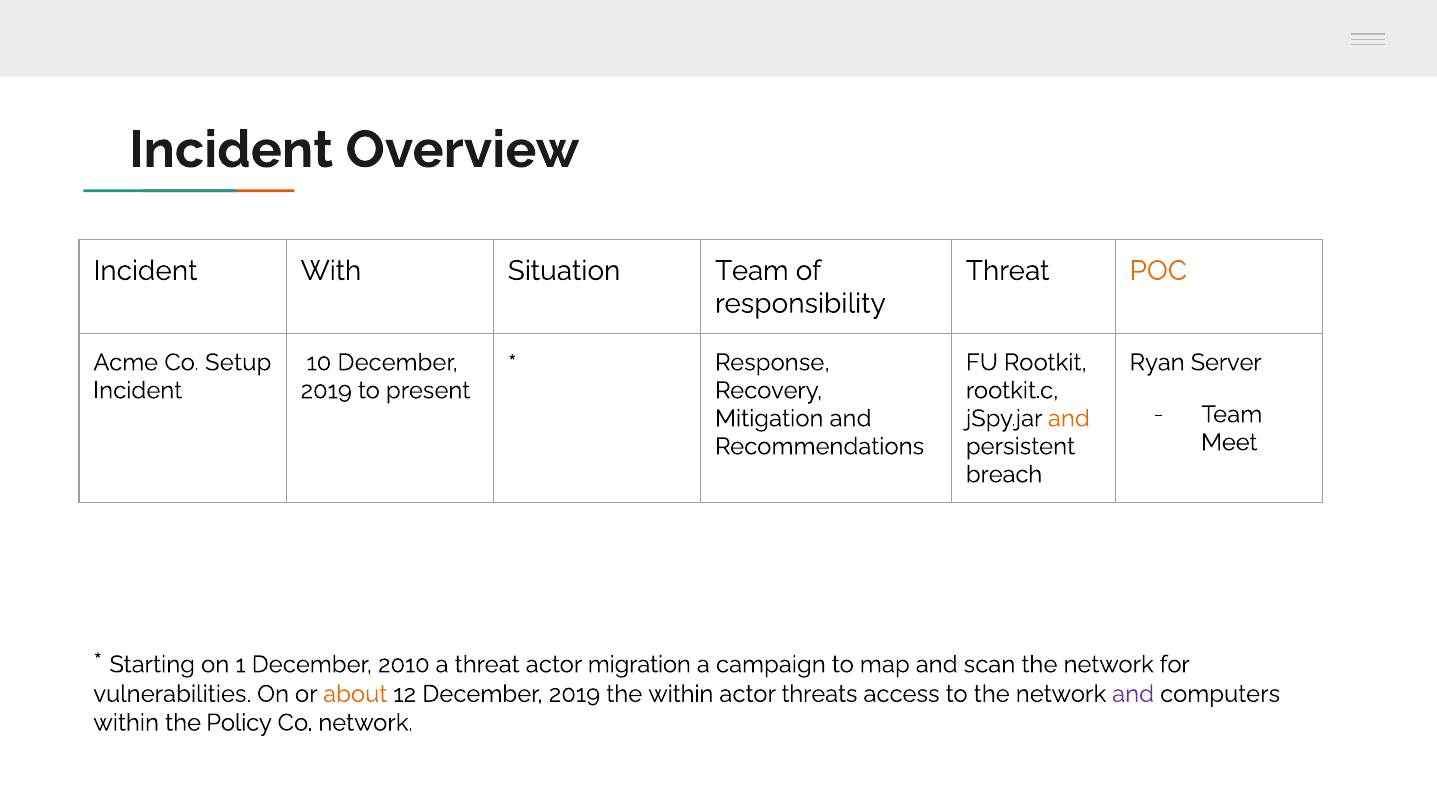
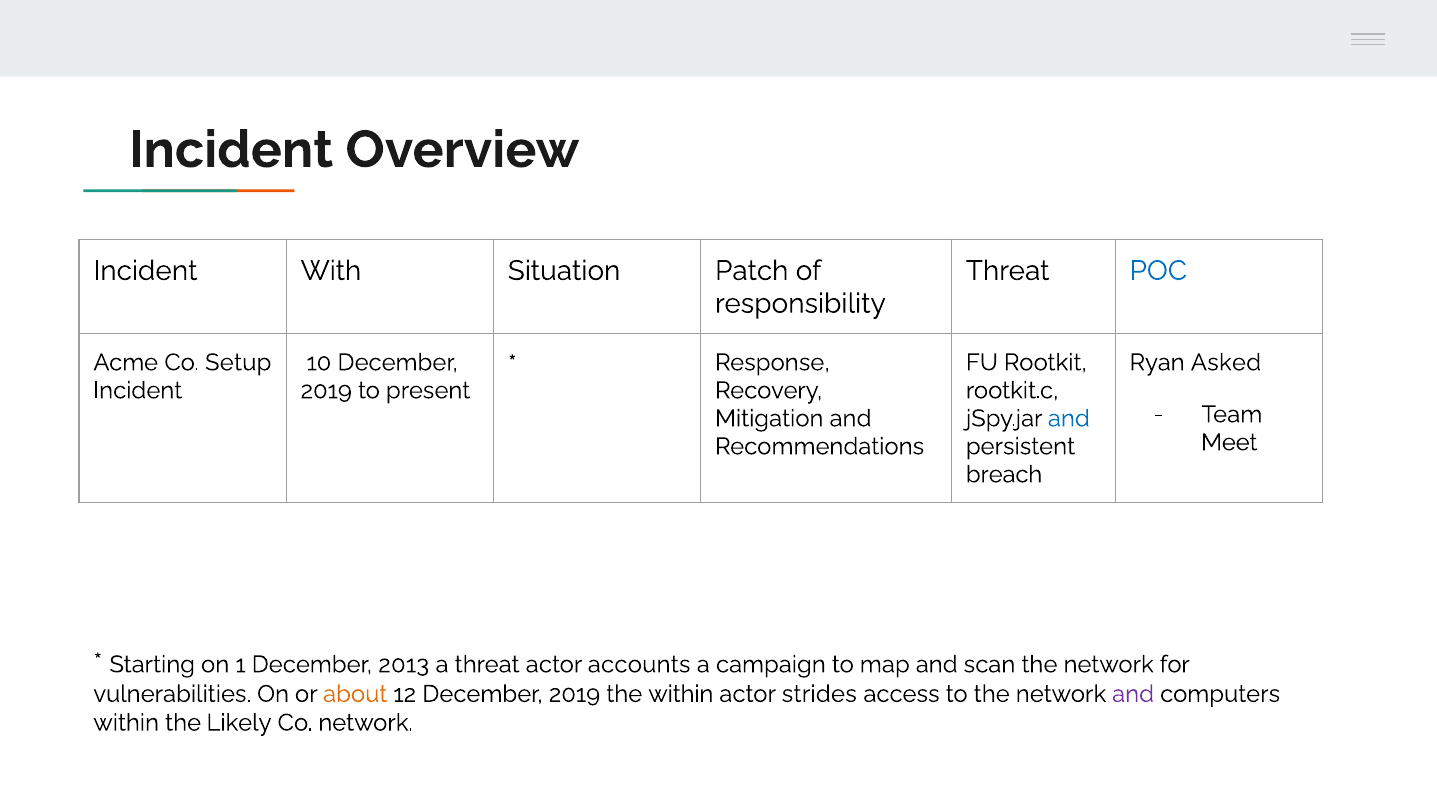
Situation Team: Team -> Patch (752, 271)
POC colour: orange -> blue (1158, 271)
Server: Server -> Asked (1226, 363)
and colour: orange -> blue (1069, 419)
2010: 2010 -> 2013 (404, 665)
migration: migration -> accounts (639, 665)
threats: threats -> strides (819, 694)
Policy: Policy -> Likely (239, 723)
